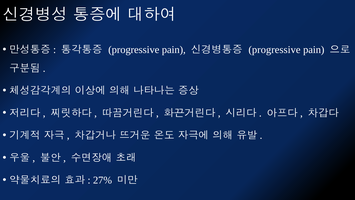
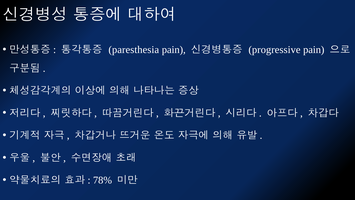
progressive: progressive -> paresthesia (134, 50)
27%: 27% -> 78% (102, 180)
